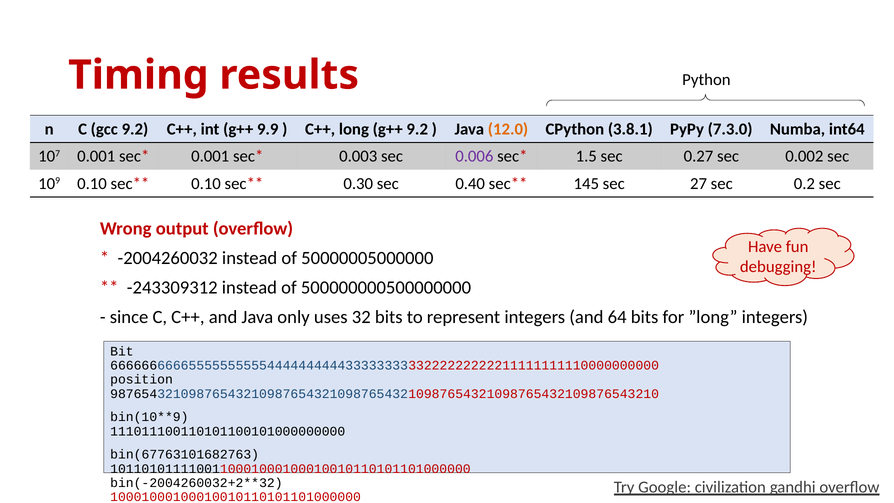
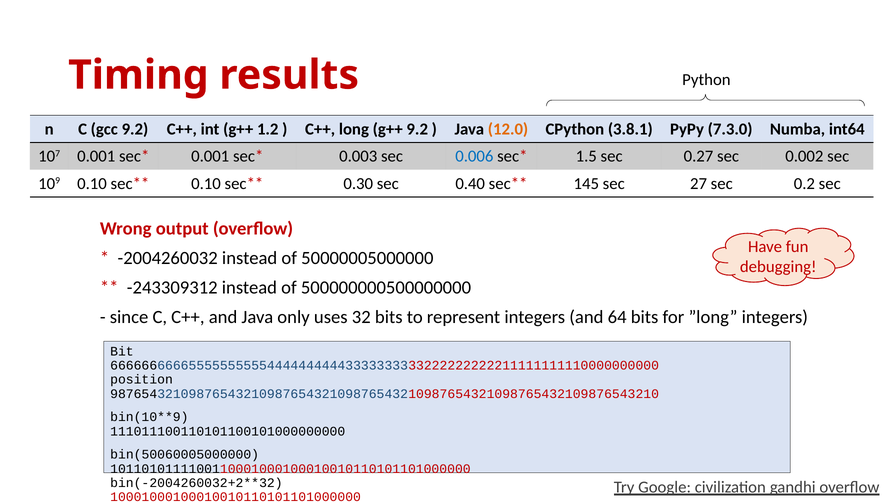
9.9: 9.9 -> 1.2 (268, 129)
0.006 colour: purple -> blue (474, 156)
bin(67763101682763: bin(67763101682763 -> bin(50060005000000 (185, 455)
